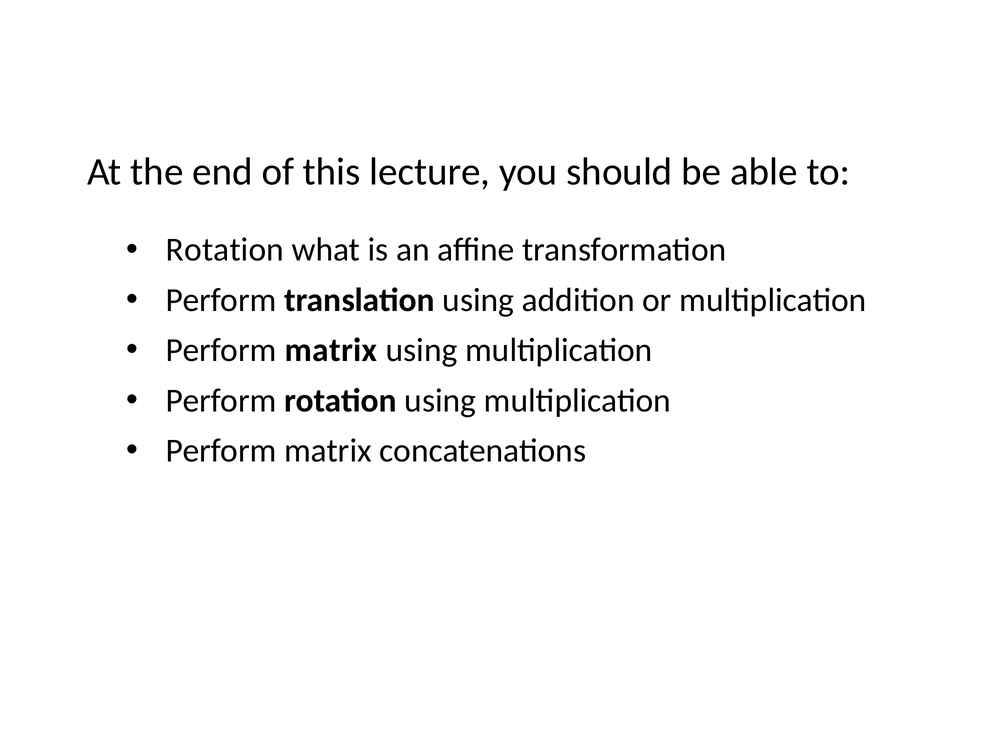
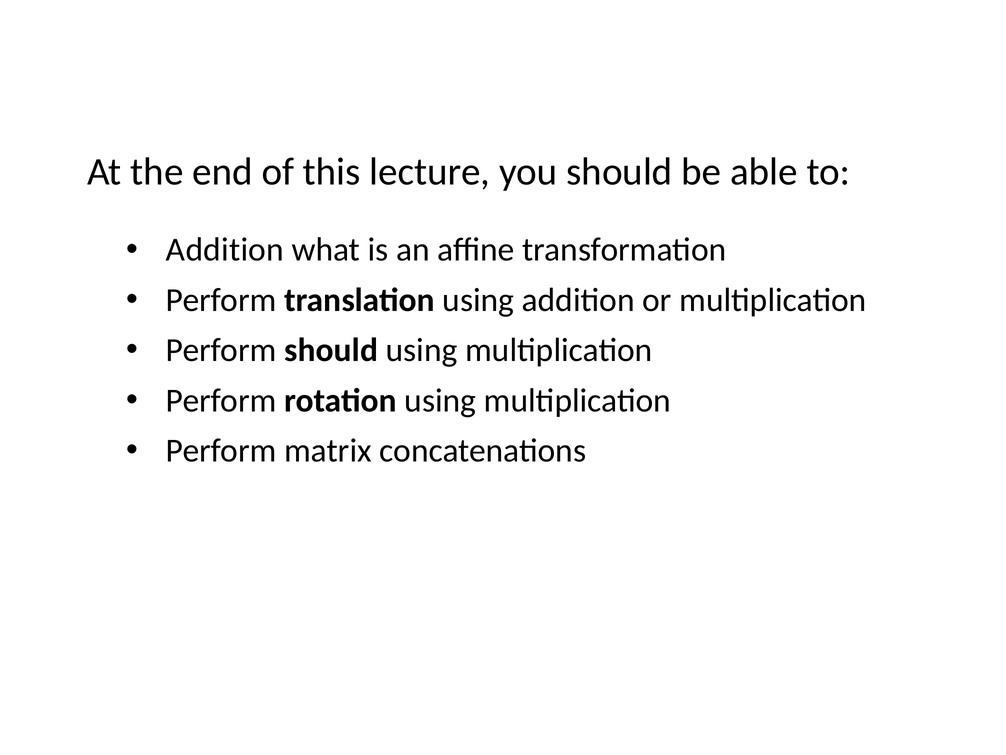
Rotation: Rotation -> Addition (225, 250)
matrix: matrix -> should (331, 350)
